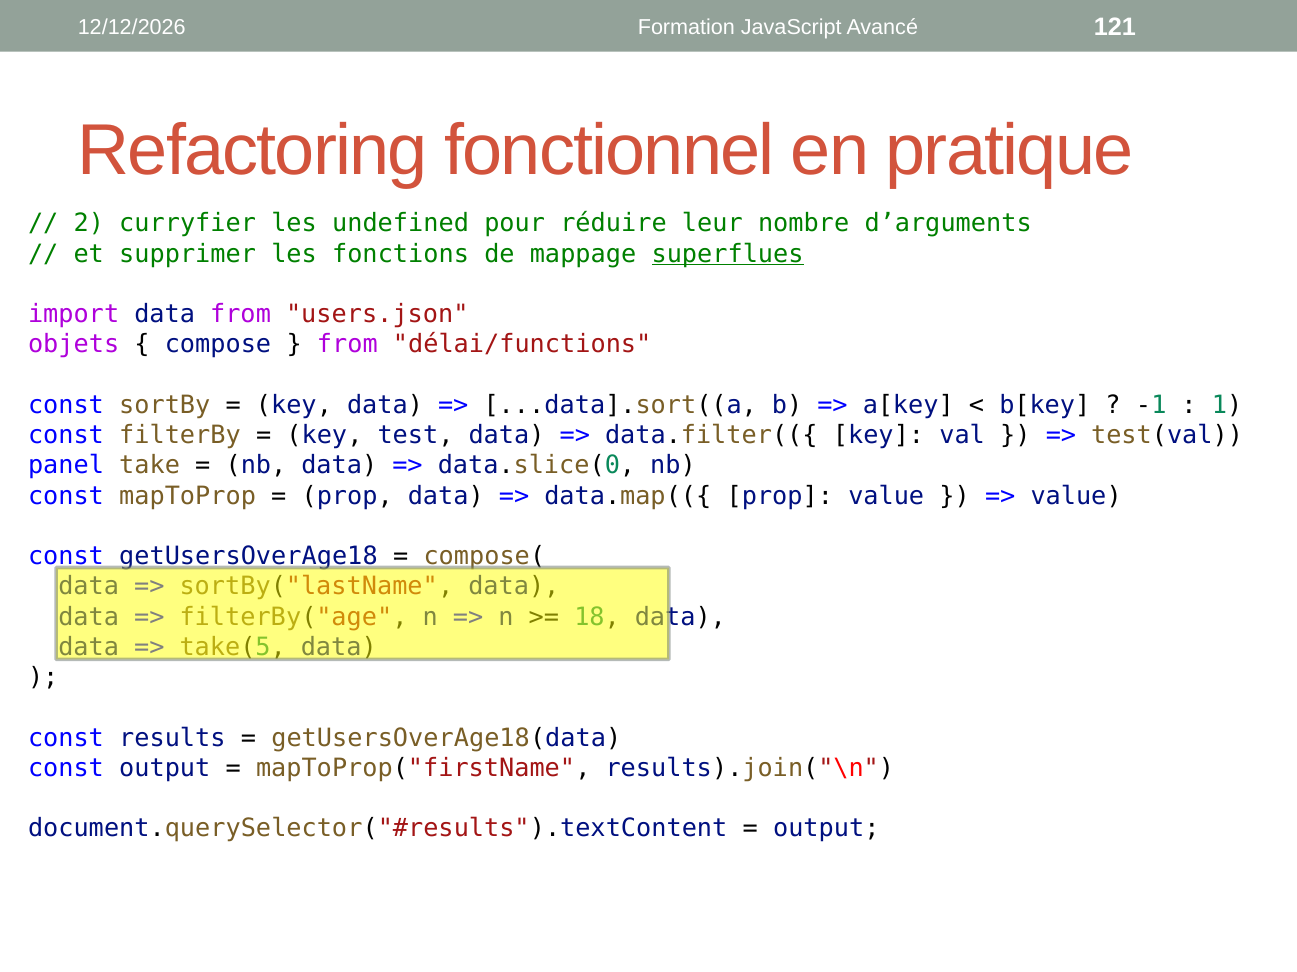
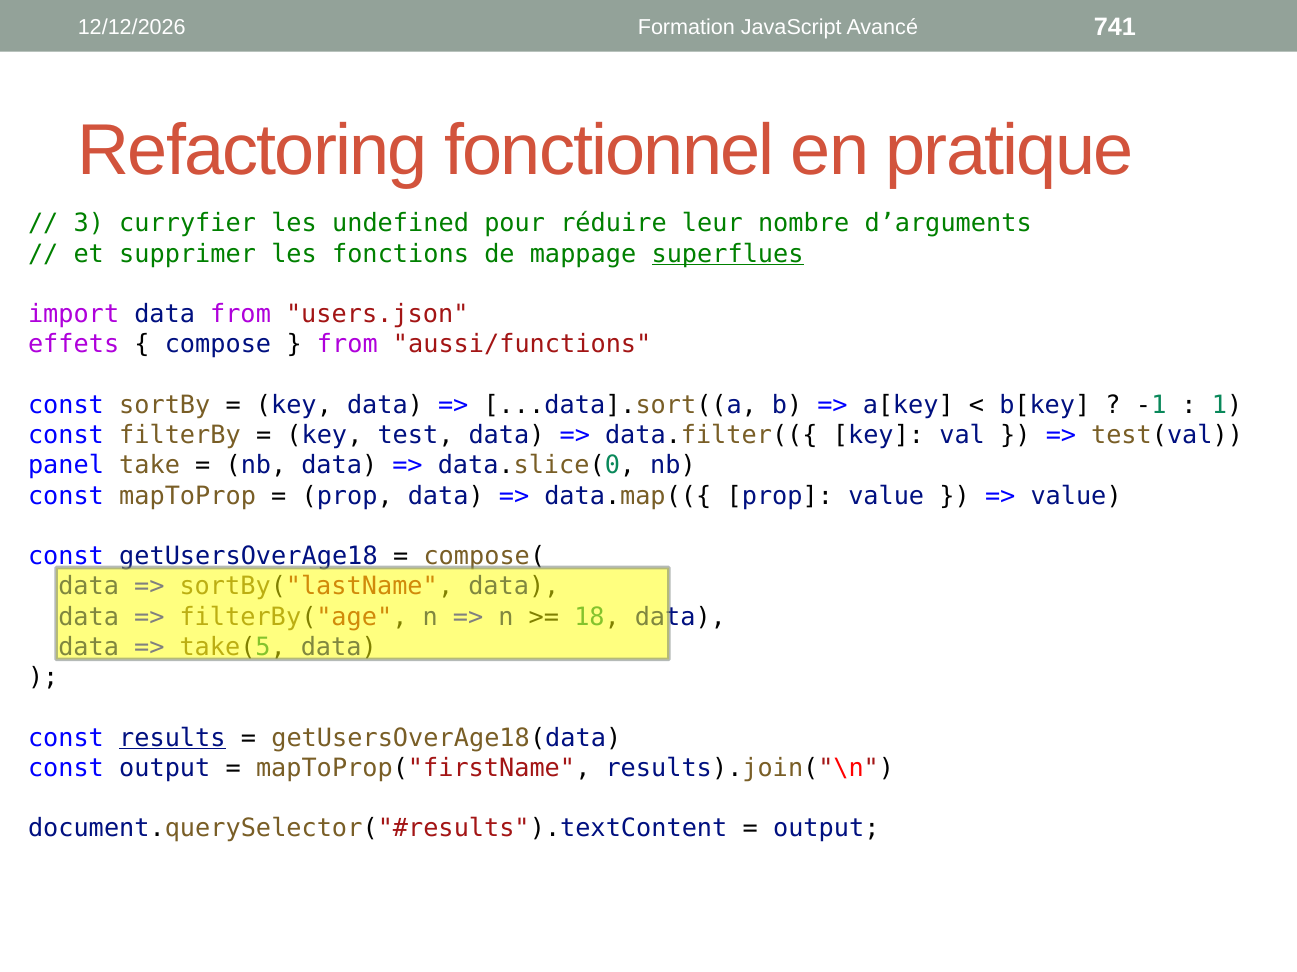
121: 121 -> 741 (1115, 28)
2: 2 -> 3 (89, 224)
objets: objets -> effets (74, 345)
délai/functions: délai/functions -> aussi/functions (522, 345)
results underline: none -> present (172, 738)
